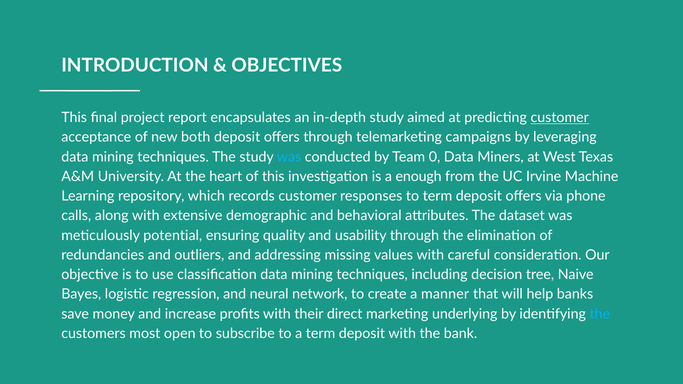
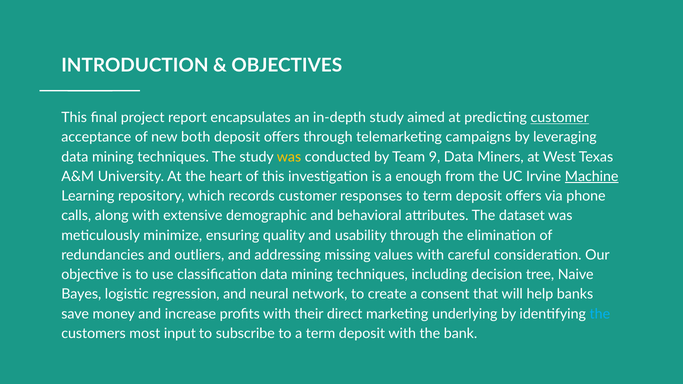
was colour: light blue -> yellow (289, 157)
0: 0 -> 9 (435, 157)
Machine underline: none -> present (592, 177)
potential: potential -> minimize (173, 235)
manner: manner -> consent (445, 294)
open: open -> input (180, 334)
